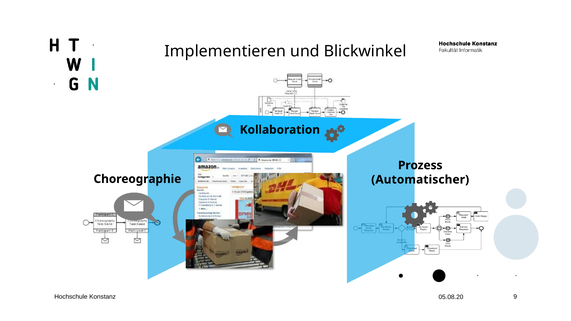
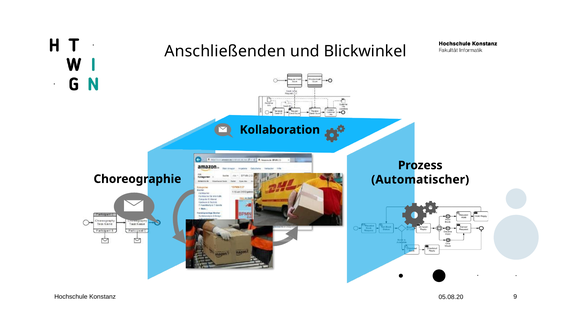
Implementieren: Implementieren -> Anschließenden (225, 51)
